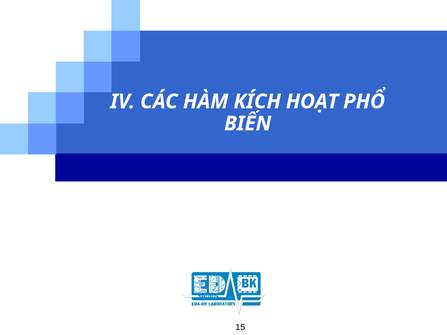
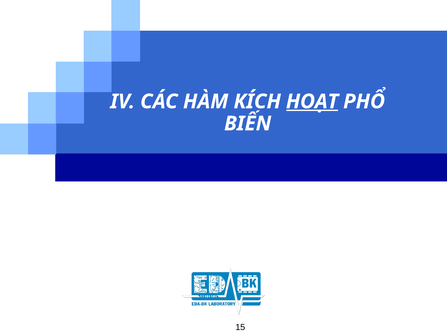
HOẠT underline: none -> present (312, 102)
